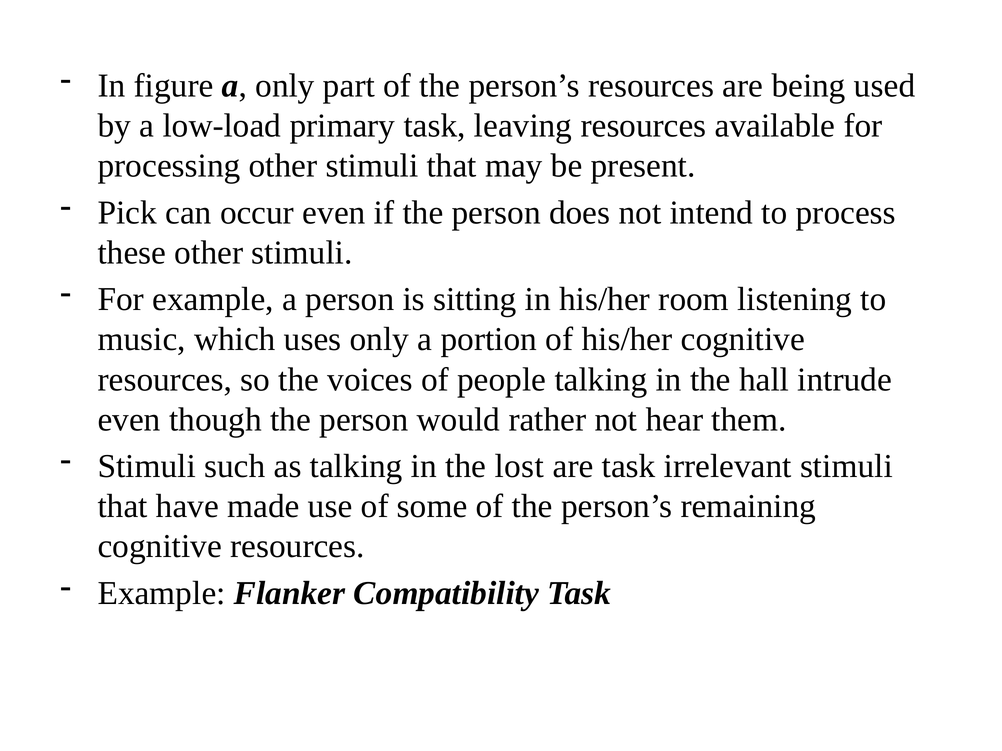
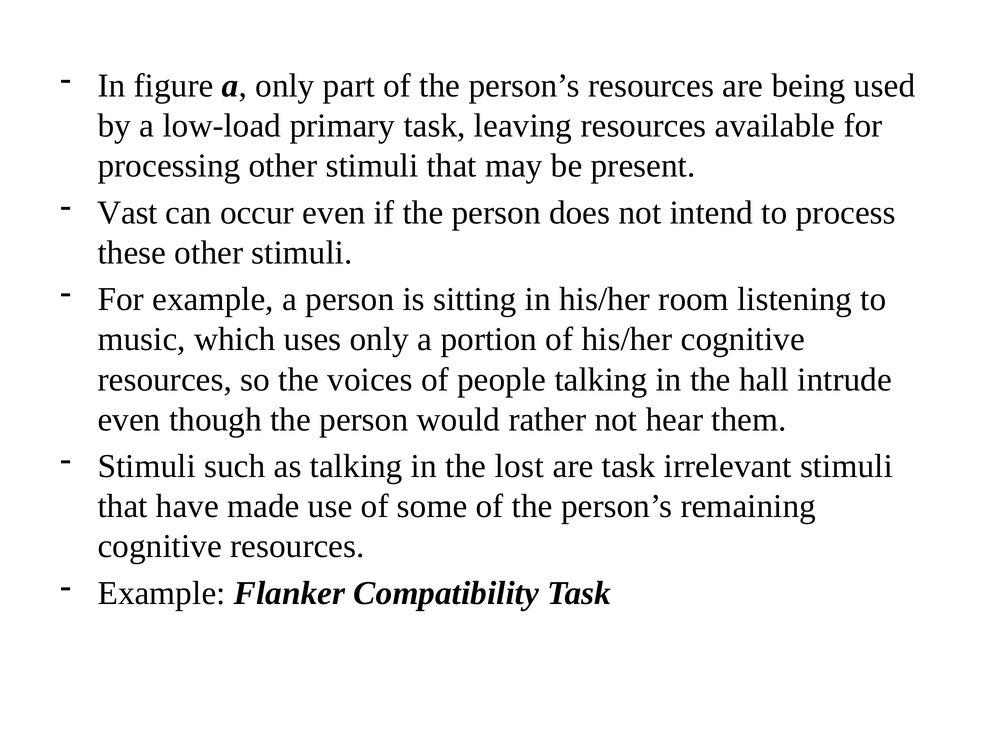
Pick: Pick -> Vast (128, 213)
